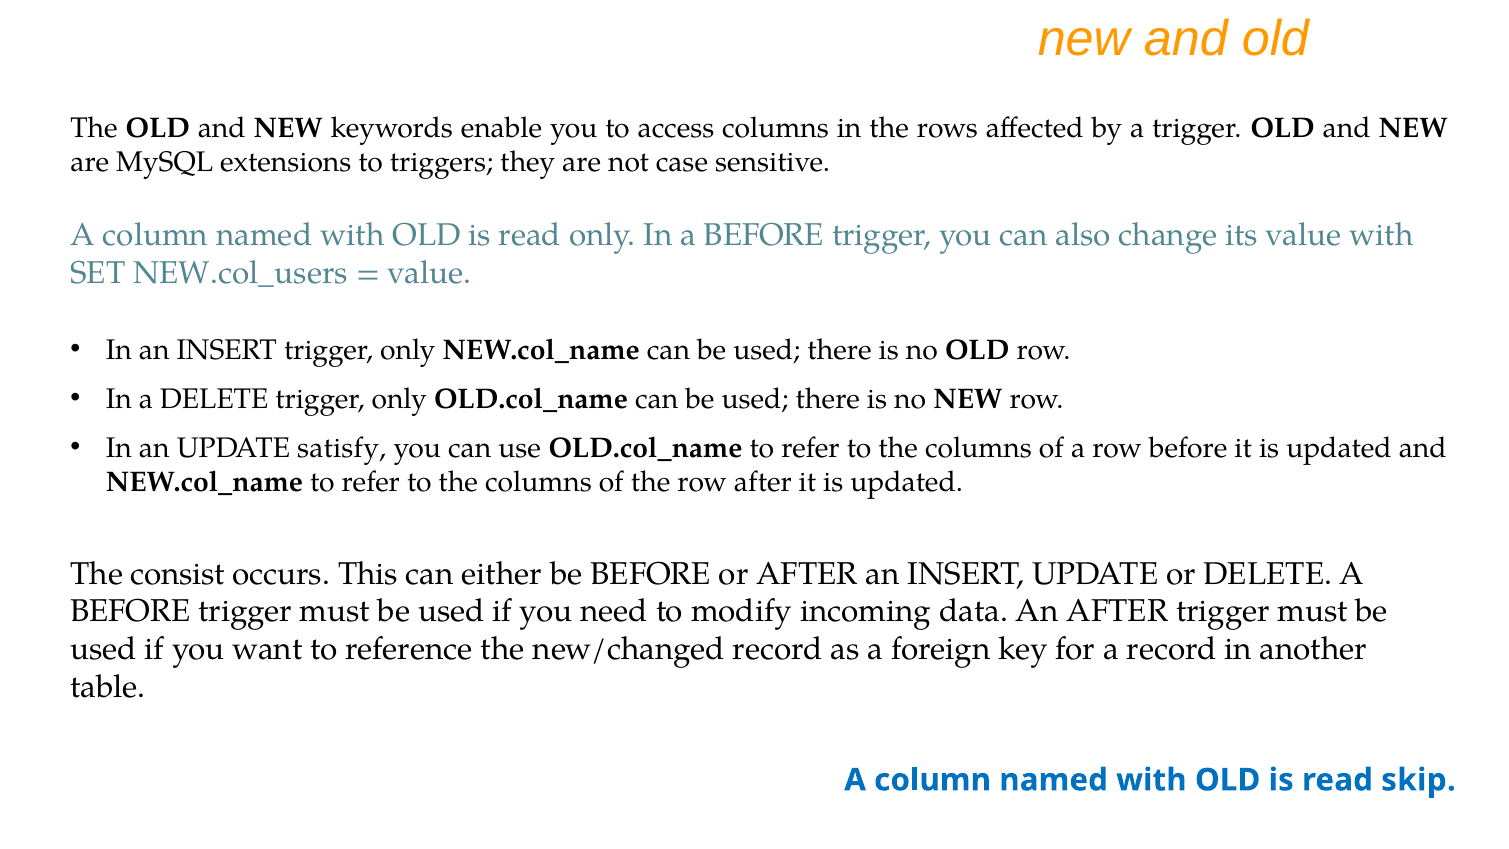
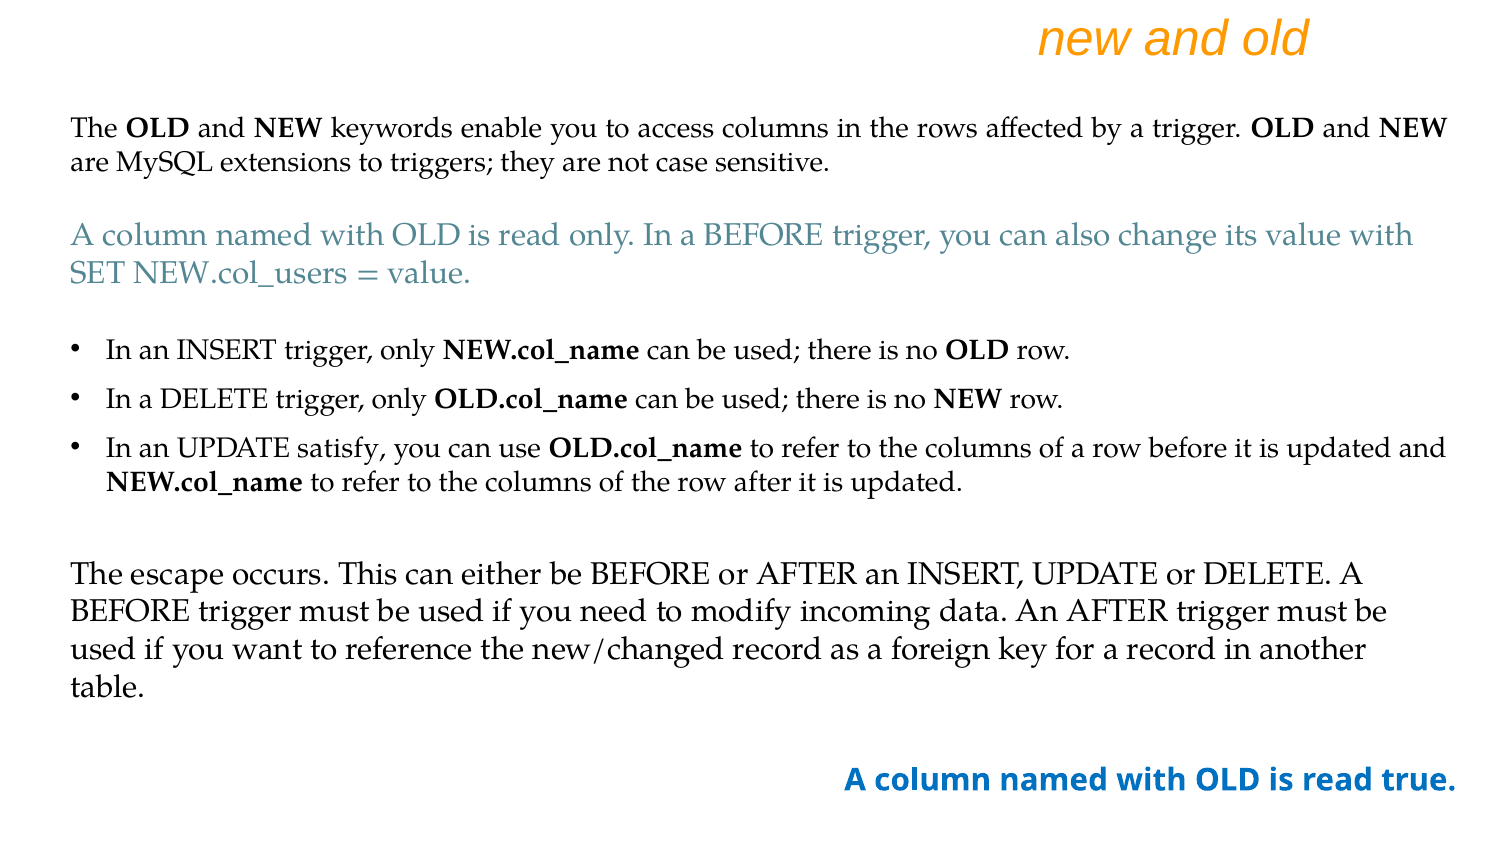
consist: consist -> escape (178, 574)
skip: skip -> true (1419, 780)
